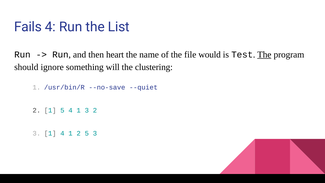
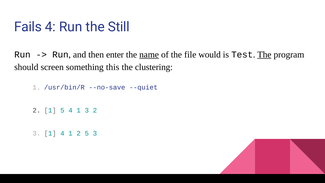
List: List -> Still (119, 27)
heart: heart -> enter (115, 55)
name underline: none -> present (149, 55)
ignore: ignore -> screen (52, 67)
will: will -> this (113, 67)
